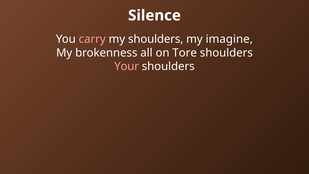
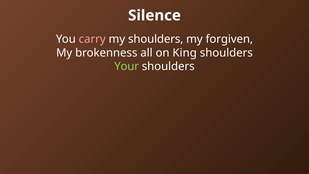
imagine: imagine -> forgiven (229, 39)
Tore: Tore -> King (185, 53)
Your colour: pink -> light green (127, 66)
